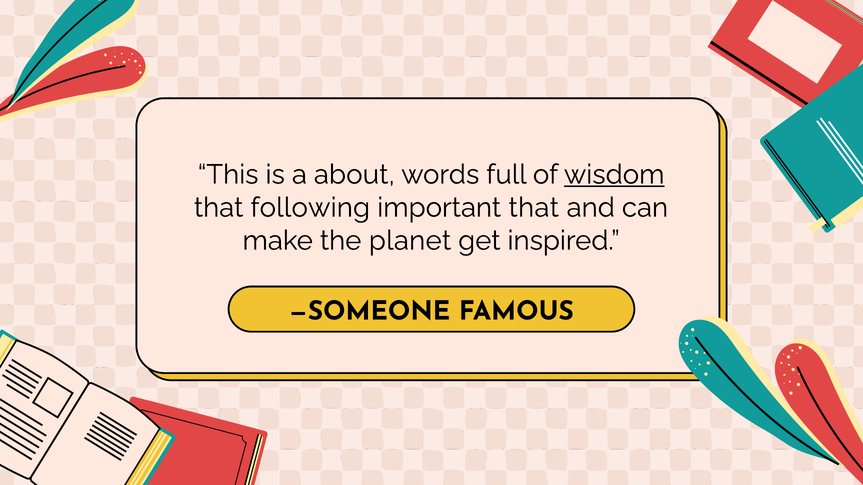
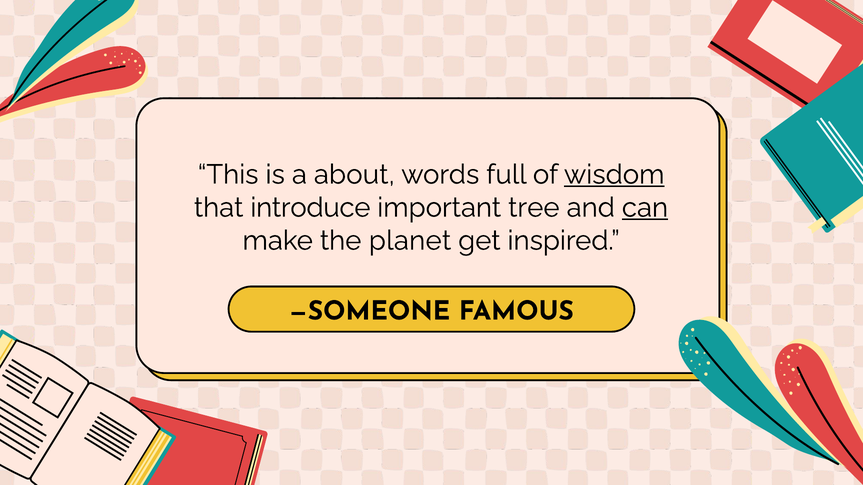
following: following -> introduce (310, 208)
important that: that -> tree (534, 208)
can underline: none -> present (645, 208)
